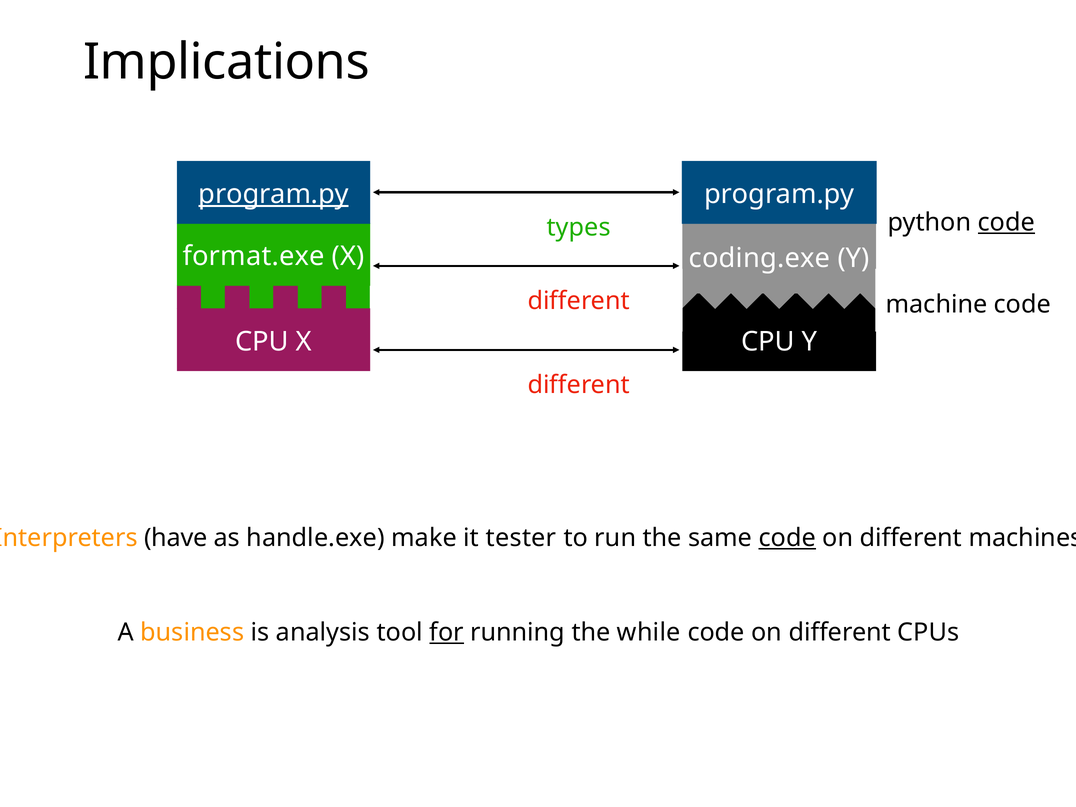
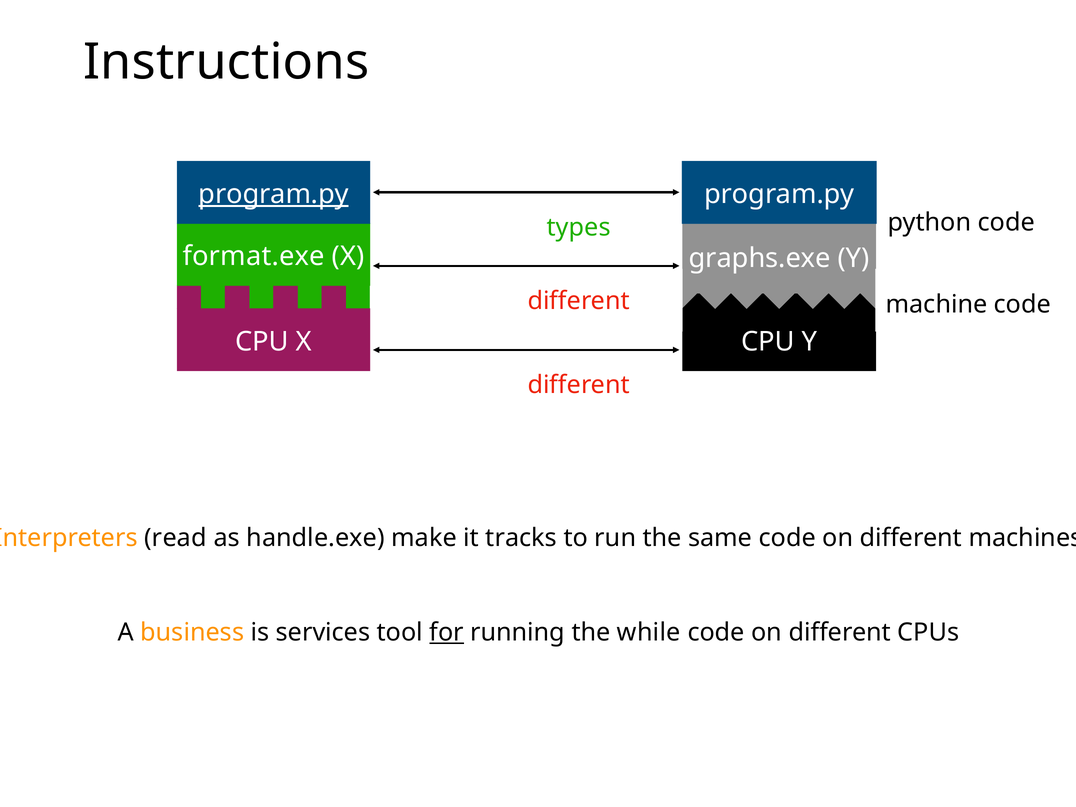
Implications: Implications -> Instructions (226, 62)
code underline: present -> none (1006, 222)
coding.exe: coding.exe -> graphs.exe (760, 258)
have: have -> read (175, 538)
tester: tester -> tracks (521, 538)
code underline: present -> none (787, 538)
analysis: analysis -> services (323, 632)
